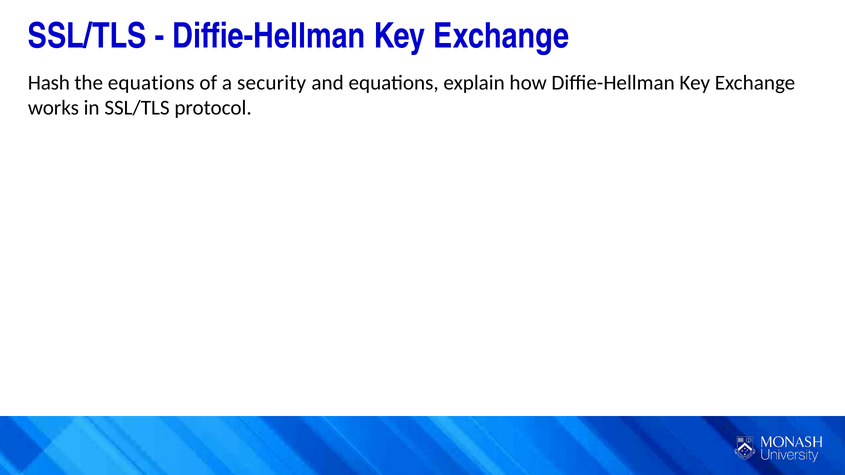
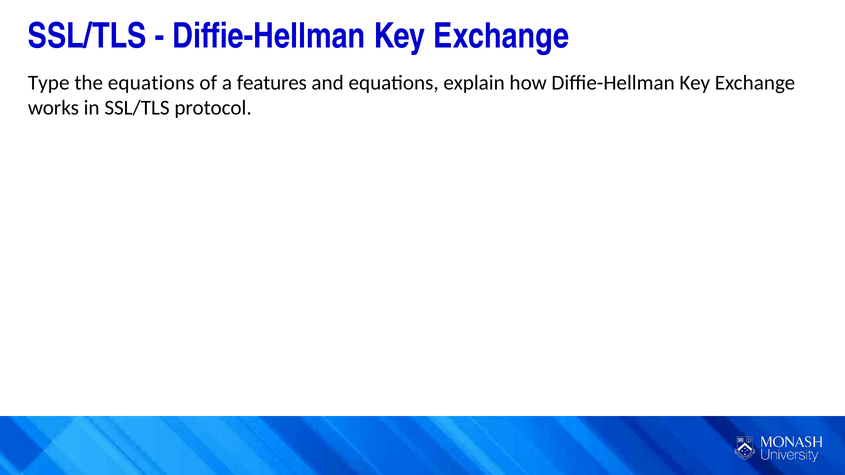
Hash: Hash -> Type (49, 83)
security: security -> features (272, 83)
